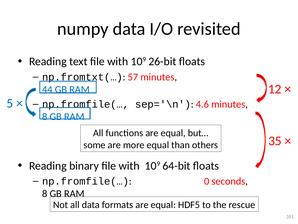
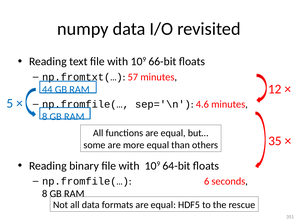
26-bit: 26-bit -> 66-bit (162, 61)
0: 0 -> 6 (207, 181)
